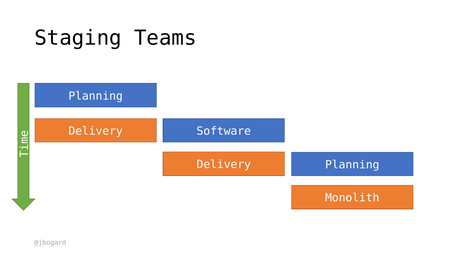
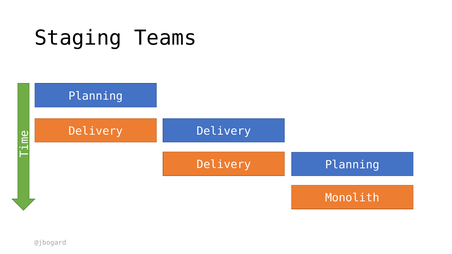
Software: Software -> Delivery (224, 131)
